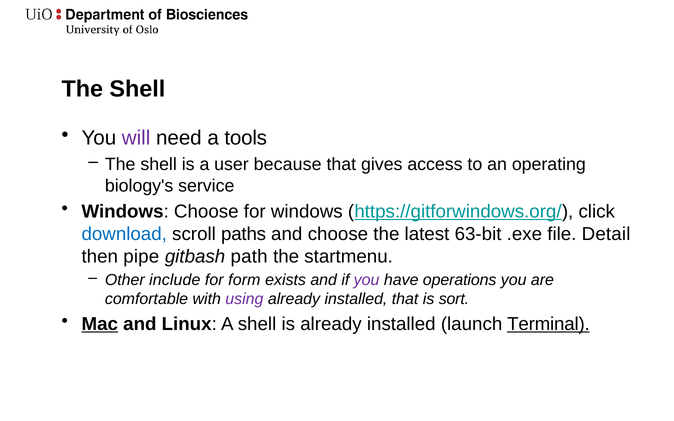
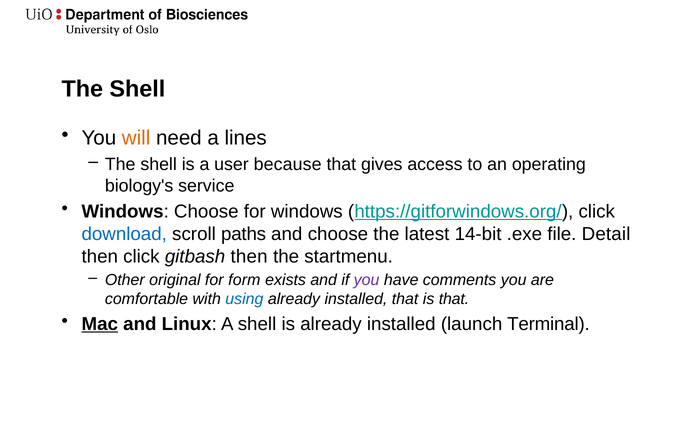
will colour: purple -> orange (136, 138)
tools: tools -> lines (246, 138)
63-bit: 63-bit -> 14-bit (478, 234)
then pipe: pipe -> click (141, 257)
gitbash path: path -> then (249, 257)
include: include -> original (175, 280)
operations: operations -> comments (460, 280)
using colour: purple -> blue (244, 299)
is sort: sort -> that (454, 299)
Terminal underline: present -> none (548, 324)
